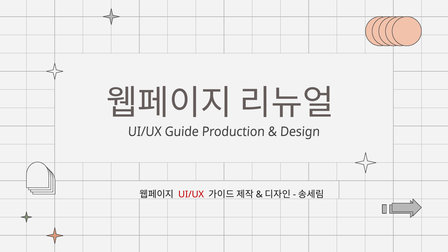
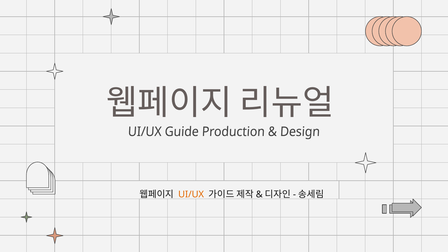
UI/UX colour: red -> orange (191, 194)
